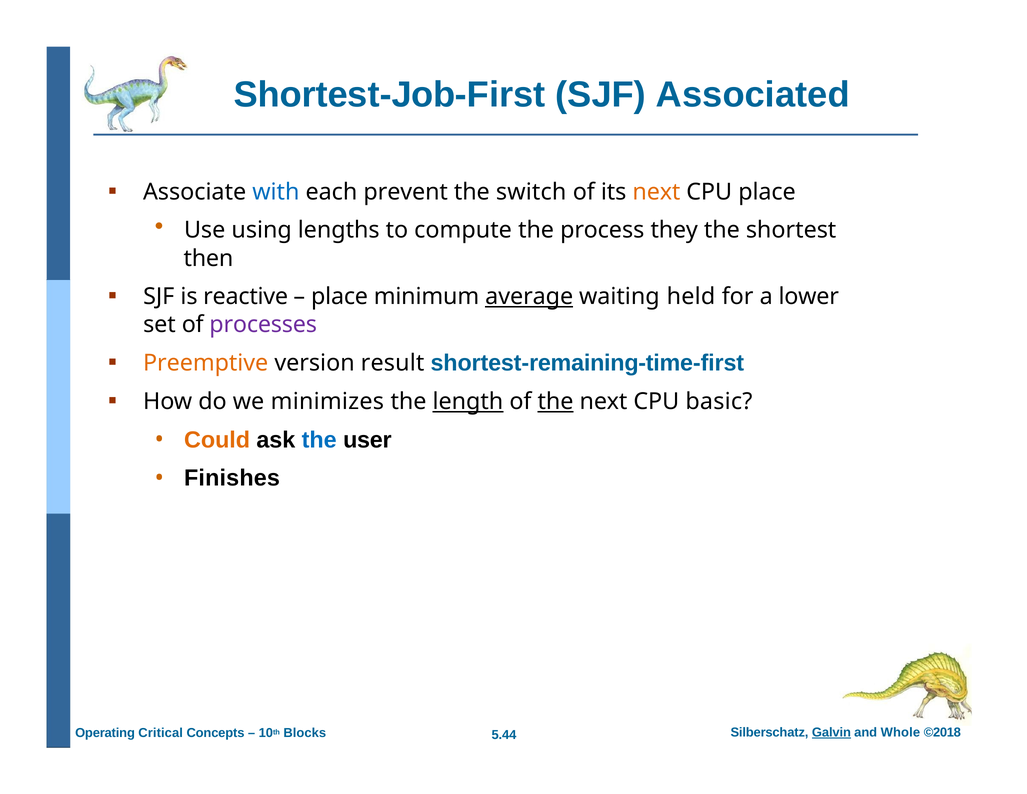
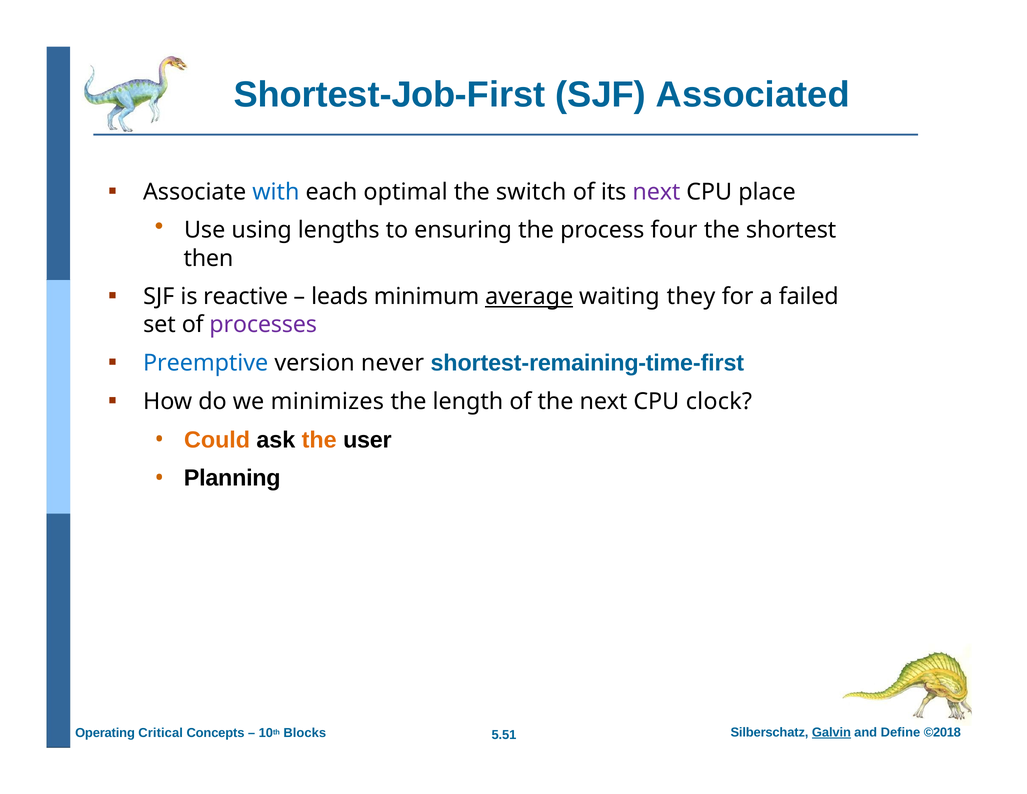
prevent: prevent -> optimal (406, 192)
next colour: orange -> purple (656, 192)
compute: compute -> ensuring (463, 230)
they: they -> four (674, 230)
place: place -> leads (340, 296)
held: held -> they (691, 296)
lower: lower -> failed (809, 296)
Preemptive colour: orange -> blue (206, 363)
result: result -> never (393, 363)
length underline: present -> none (468, 401)
the underline: present -> none (556, 401)
basic: basic -> clock (719, 401)
the colour: blue -> orange (319, 440)
Finishes: Finishes -> Planning (232, 478)
Whole: Whole -> Define (900, 732)
5.44: 5.44 -> 5.51 (504, 735)
